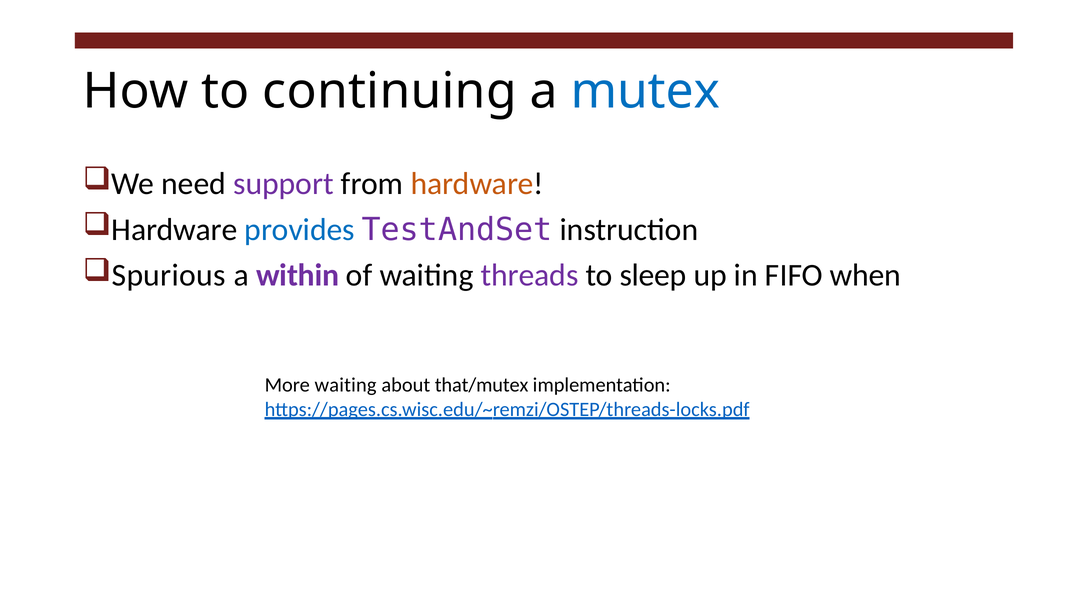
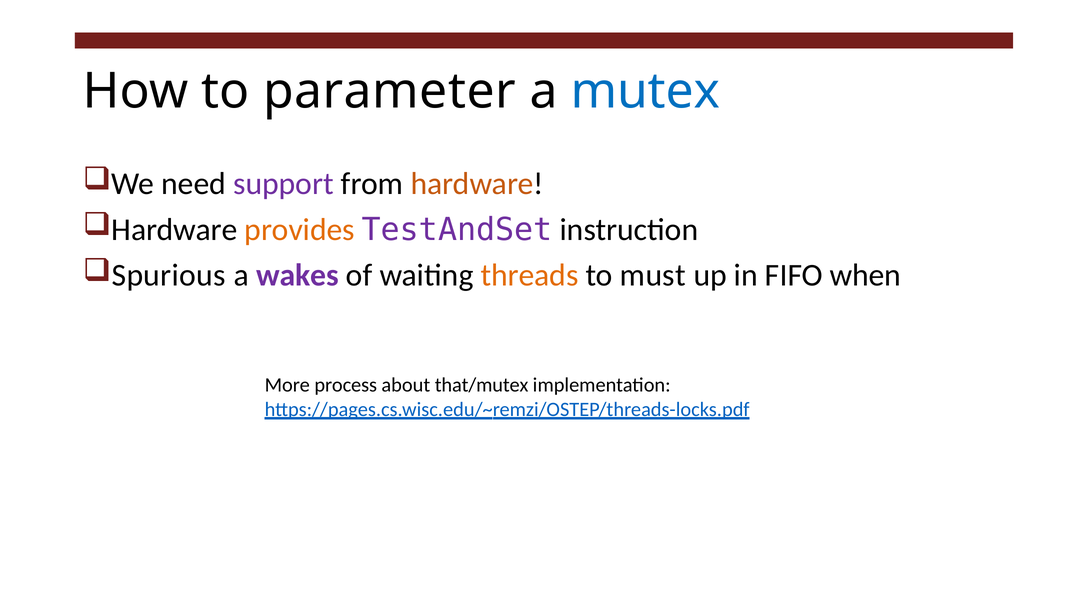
continuing: continuing -> parameter (389, 91)
provides colour: blue -> orange (300, 230)
within: within -> wakes (298, 275)
threads colour: purple -> orange (530, 275)
sleep: sleep -> must (653, 275)
More waiting: waiting -> process (346, 385)
